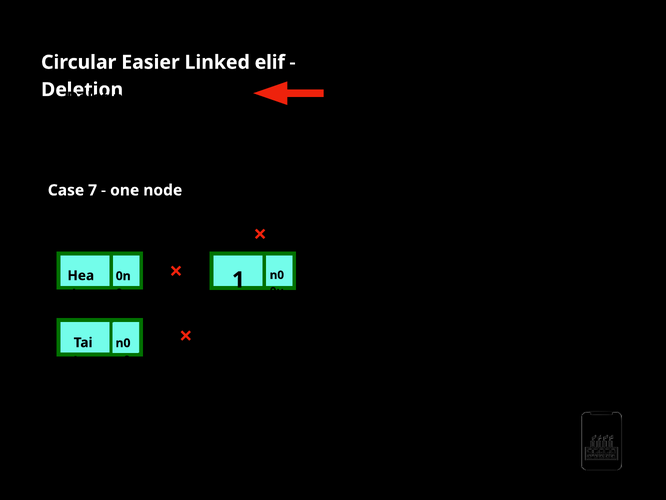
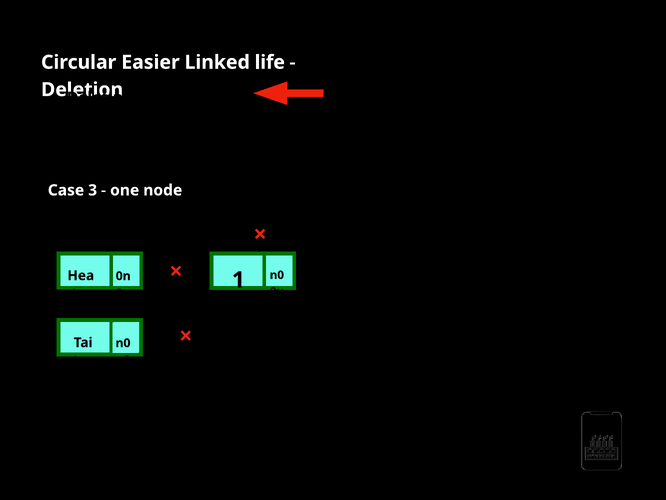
elif: elif -> life (270, 62)
7: 7 -> 3 (93, 190)
